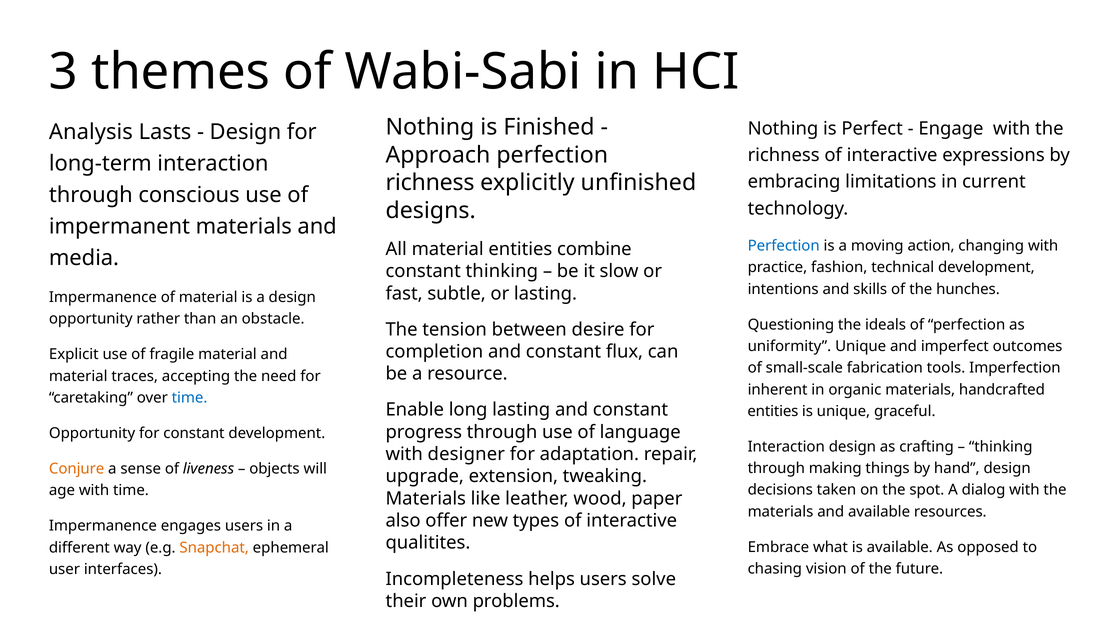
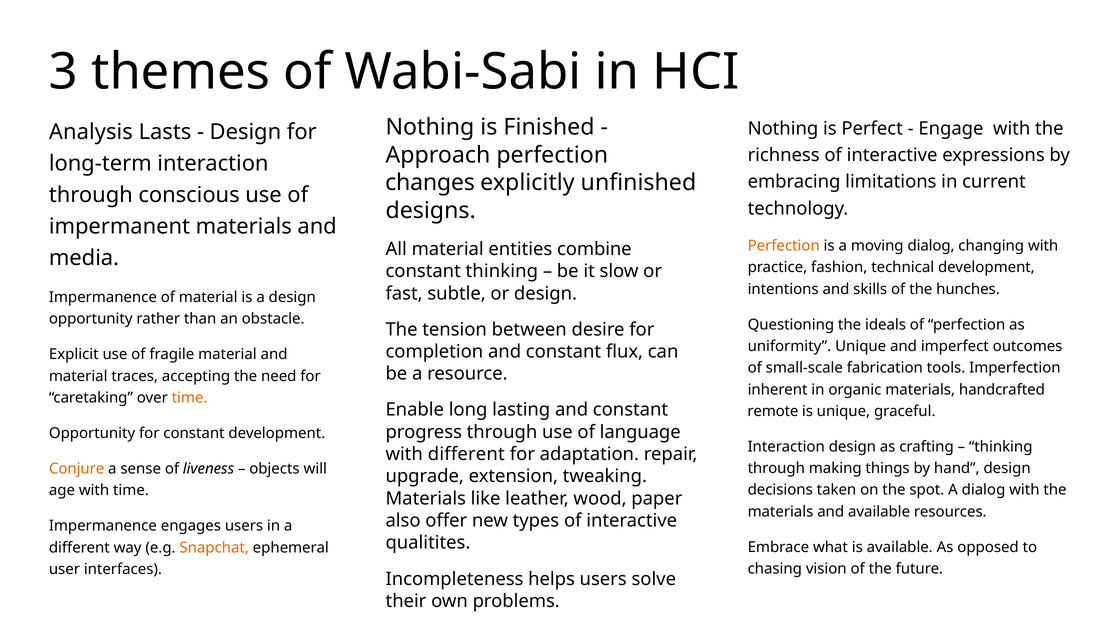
richness: richness -> changes (430, 183)
Perfection colour: blue -> orange (784, 246)
moving action: action -> dialog (931, 246)
or lasting: lasting -> design (546, 294)
time colour: blue -> orange (190, 398)
entities: entities -> remote (773, 411)
with designer: designer -> different (466, 454)
